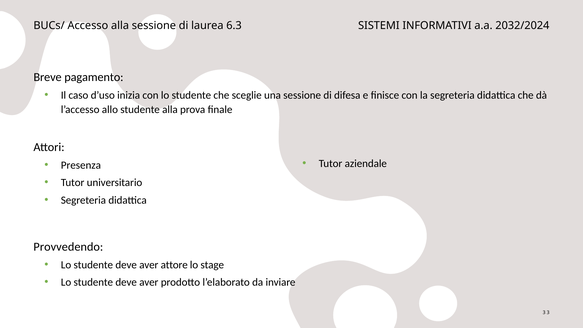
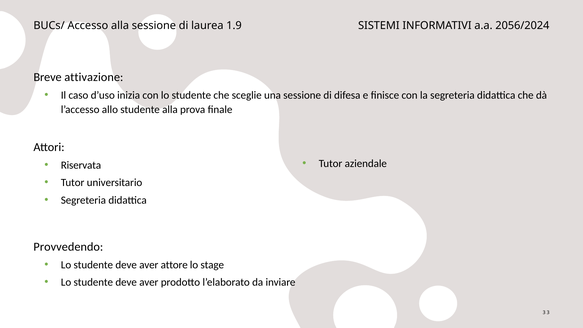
6.3: 6.3 -> 1.9 (234, 25)
2032/2024: 2032/2024 -> 2056/2024 (522, 25)
pagamento: pagamento -> attivazione (94, 77)
Presenza: Presenza -> Riservata (81, 165)
